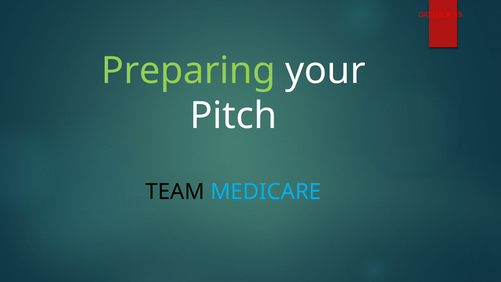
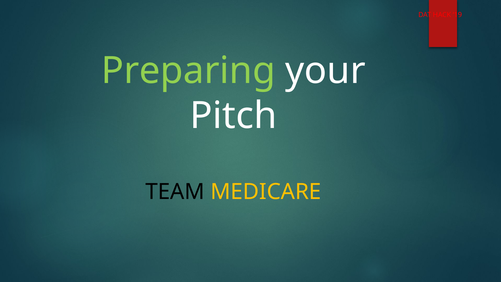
MEDICARE colour: light blue -> yellow (266, 192)
